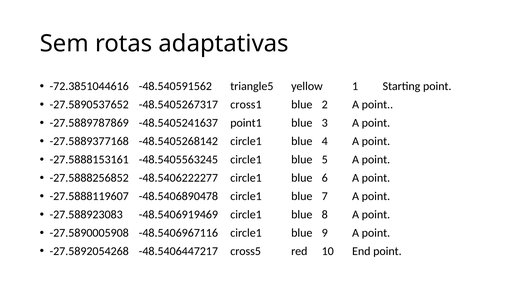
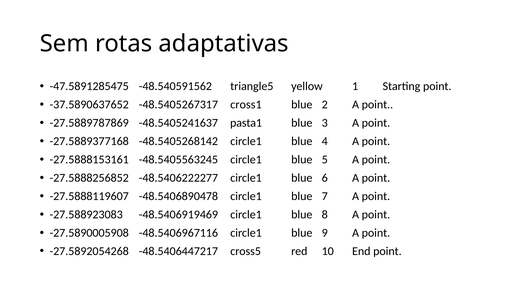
-72.3851044616: -72.3851044616 -> -47.5891285475 (89, 86)
-27.5890537652: -27.5890537652 -> -37.5890637652 (89, 105)
point1: point1 -> pasta1 (246, 123)
